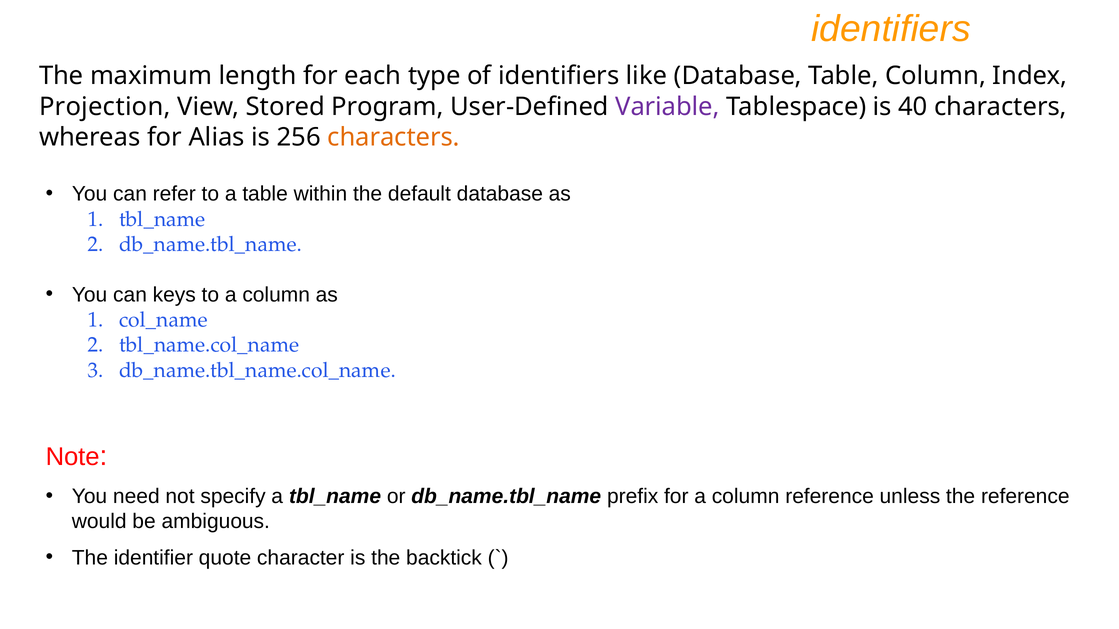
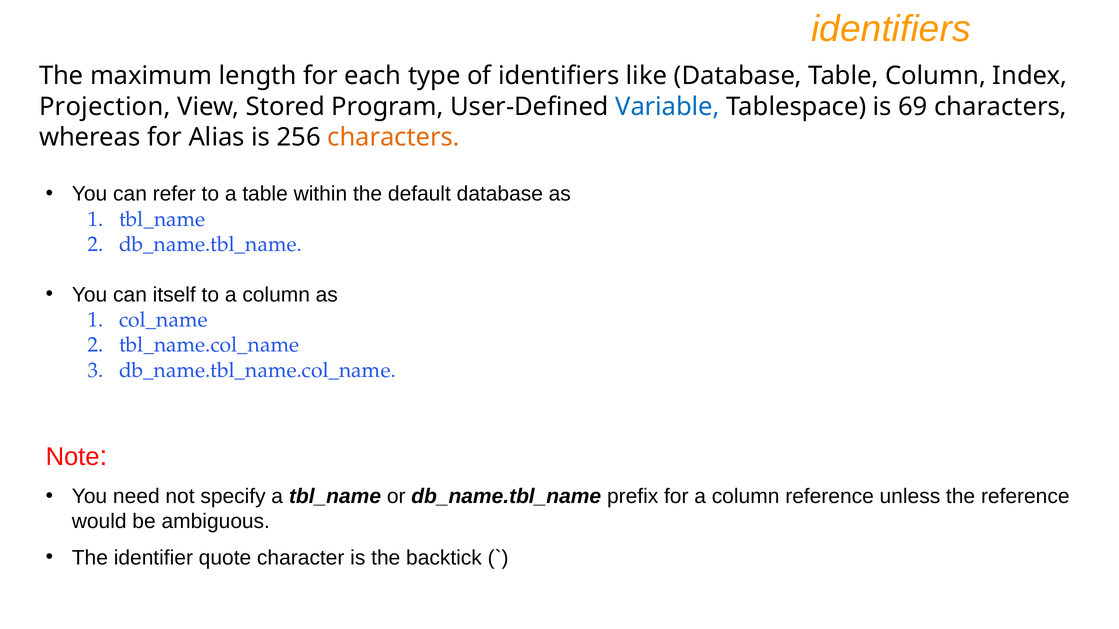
Variable colour: purple -> blue (668, 107)
40: 40 -> 69 (913, 107)
keys: keys -> itself (174, 295)
